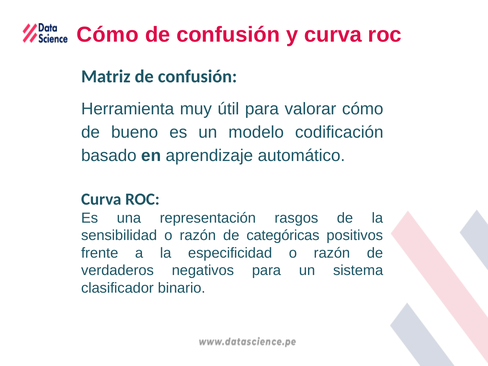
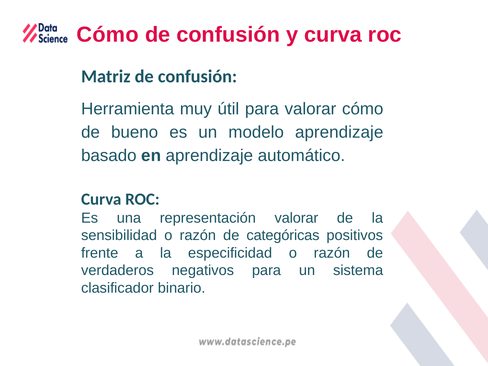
modelo codificación: codificación -> aprendizaje (339, 132)
representación rasgos: rasgos -> valorar (296, 218)
